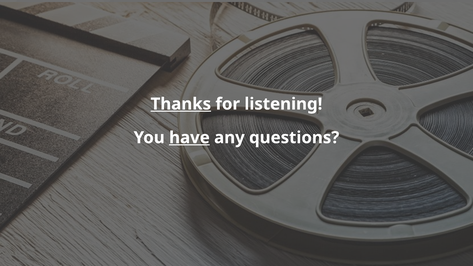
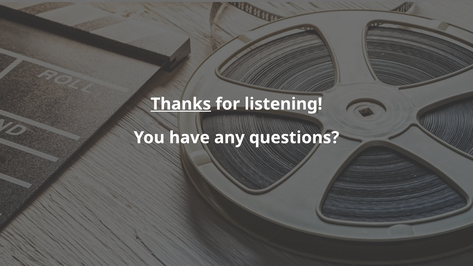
have underline: present -> none (189, 138)
